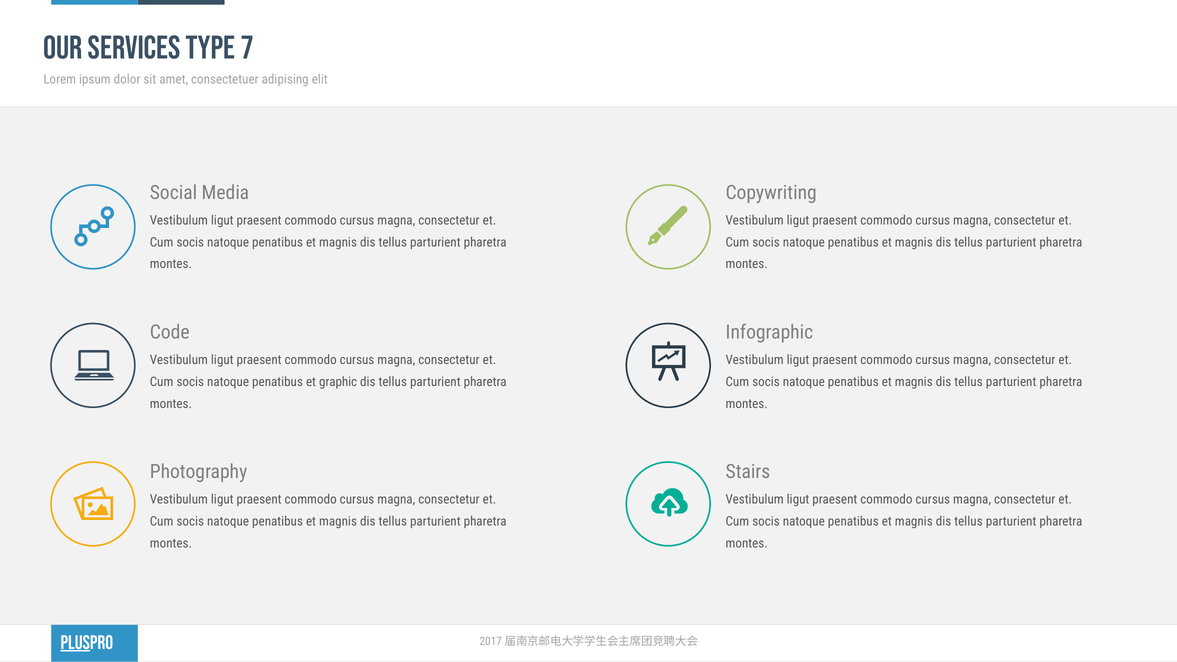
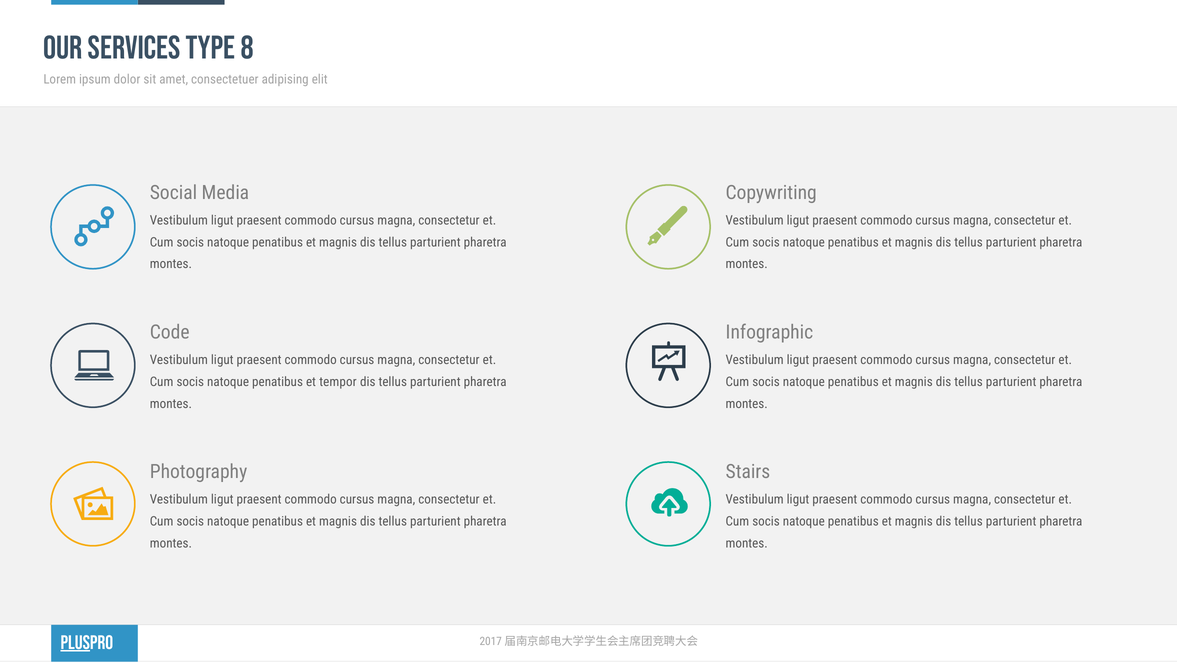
7: 7 -> 8 (247, 48)
graphic: graphic -> tempor (338, 382)
